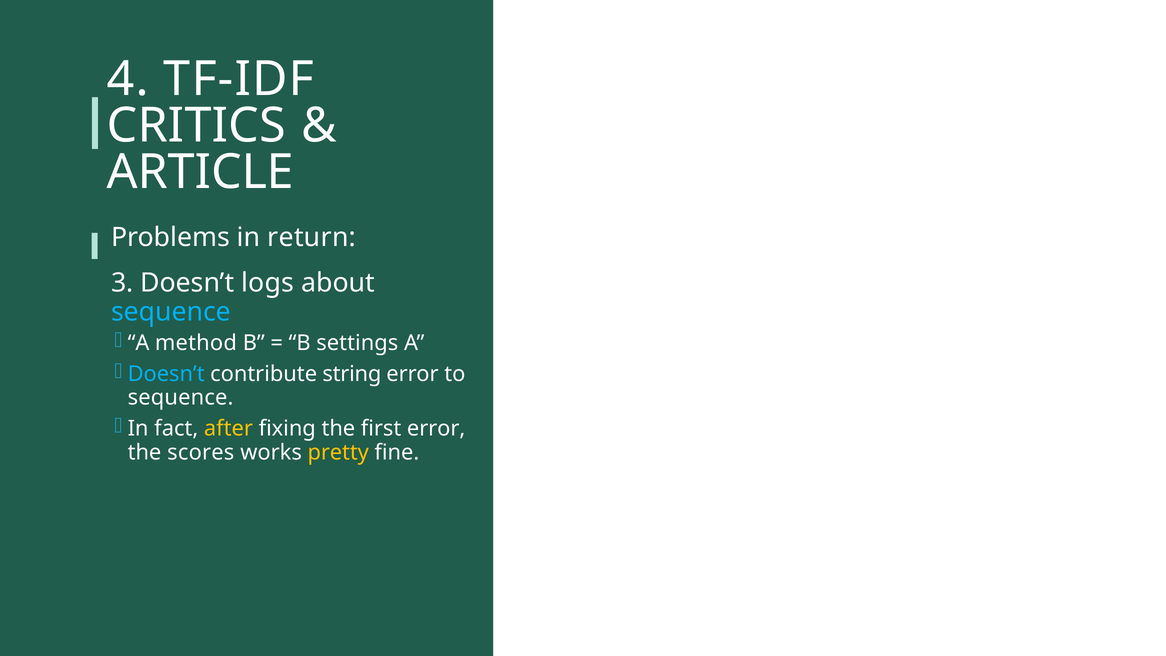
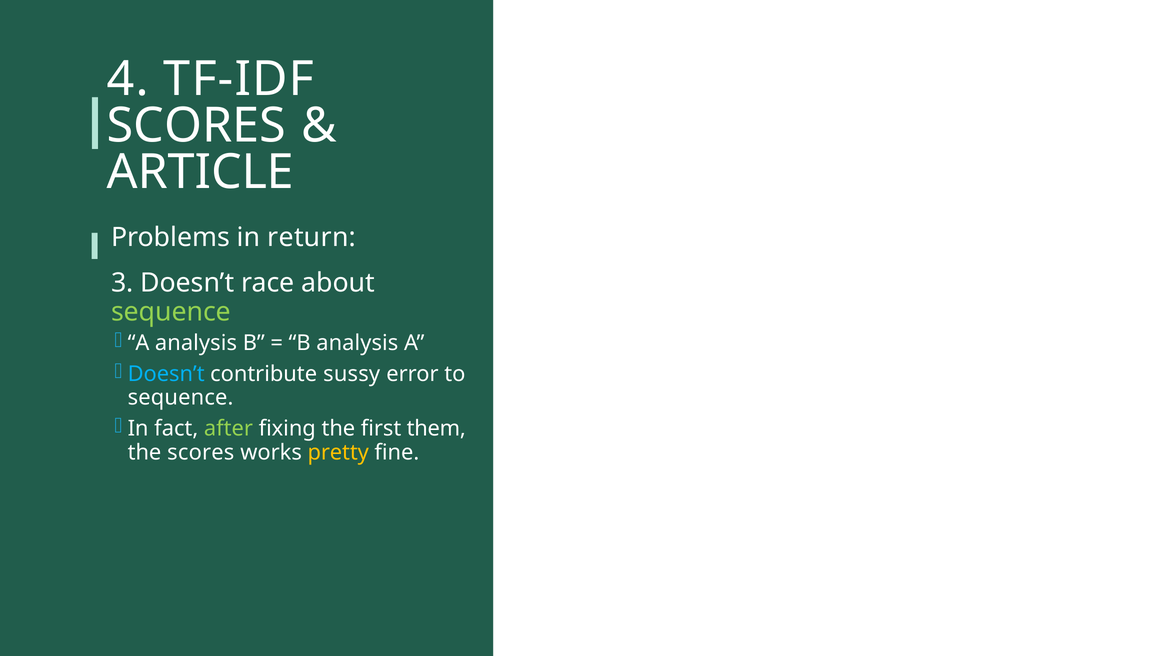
CRITICS: CRITICS -> SCORES (196, 126)
logs: logs -> race (268, 283)
sequence colour: light blue -> light green (171, 312)
A method: method -> analysis (196, 343)
B settings: settings -> analysis (357, 343)
string: string -> sussy (352, 374)
after colour: yellow -> light green (228, 429)
first error: error -> them (436, 429)
